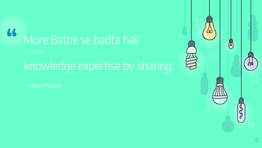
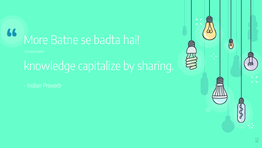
expertise: expertise -> capitalize (99, 66)
